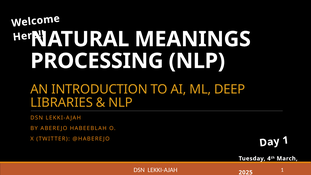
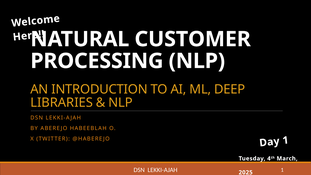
MEANINGS: MEANINGS -> CUSTOMER (193, 39)
